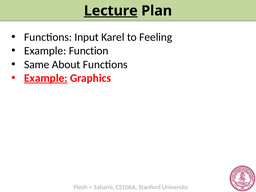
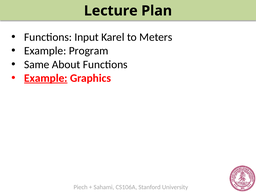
Lecture underline: present -> none (111, 11)
Feeling: Feeling -> Meters (156, 37)
Function: Function -> Program (89, 51)
